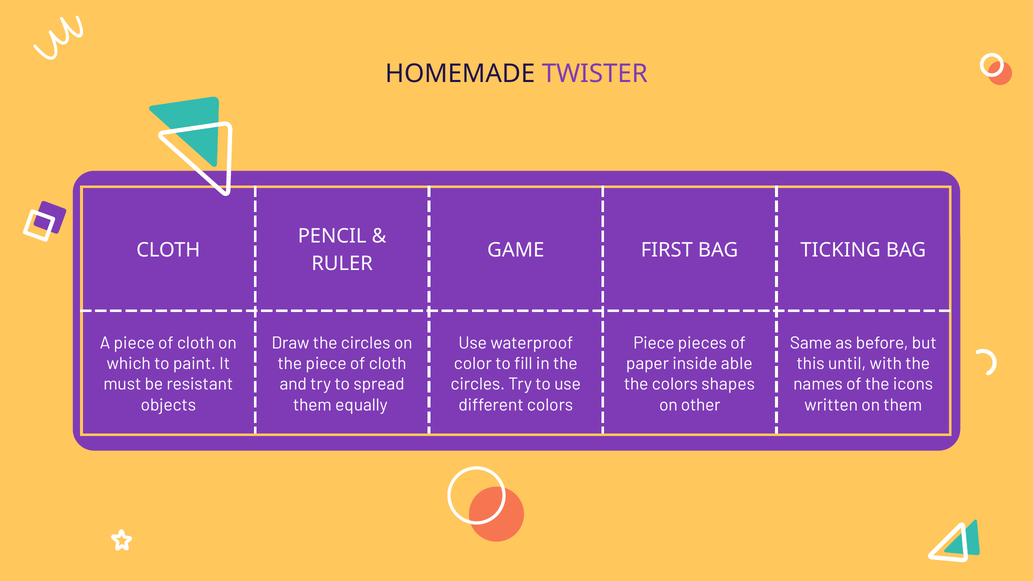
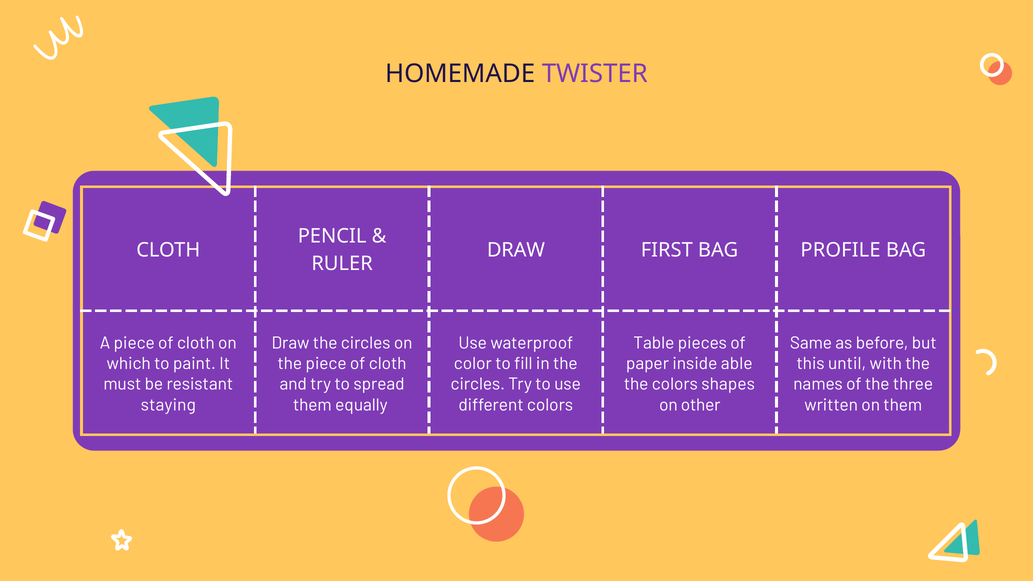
GAME: GAME -> DRAW (516, 250)
TICKING: TICKING -> PROFILE (841, 250)
Piece: Piece -> Table (654, 343)
icons: icons -> three (913, 384)
objects: objects -> staying (168, 405)
